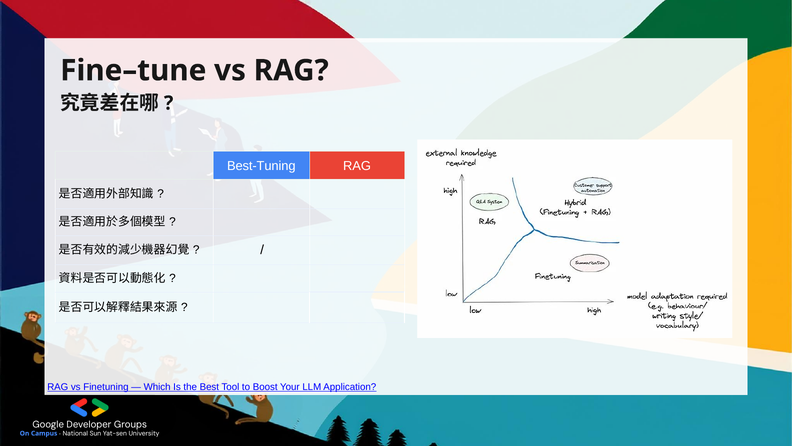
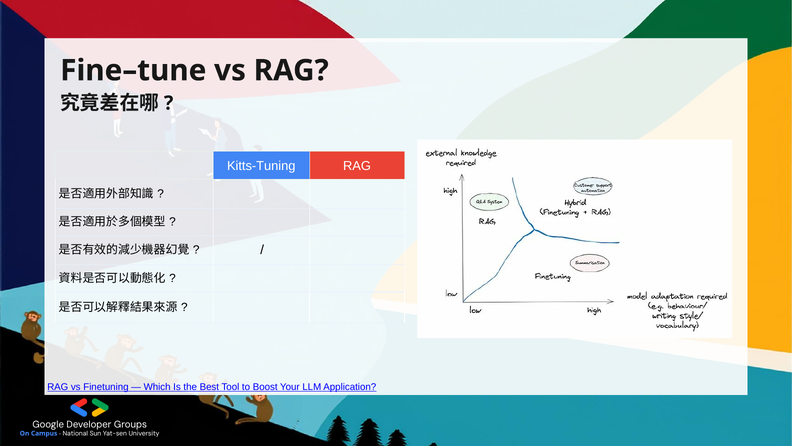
Best-Tuning: Best-Tuning -> Kitts-Tuning (261, 166)
